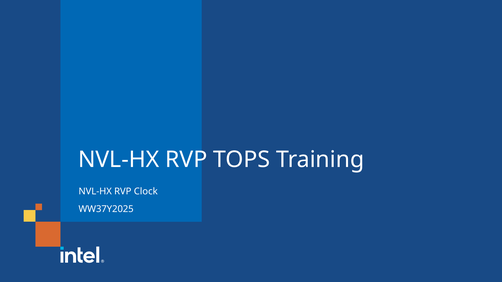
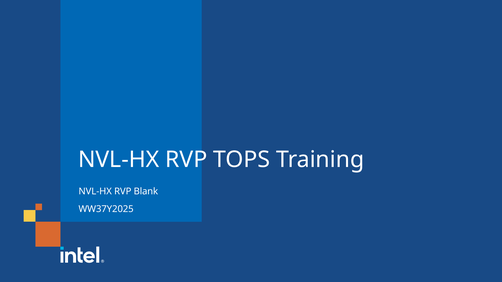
Clock: Clock -> Blank (146, 192)
